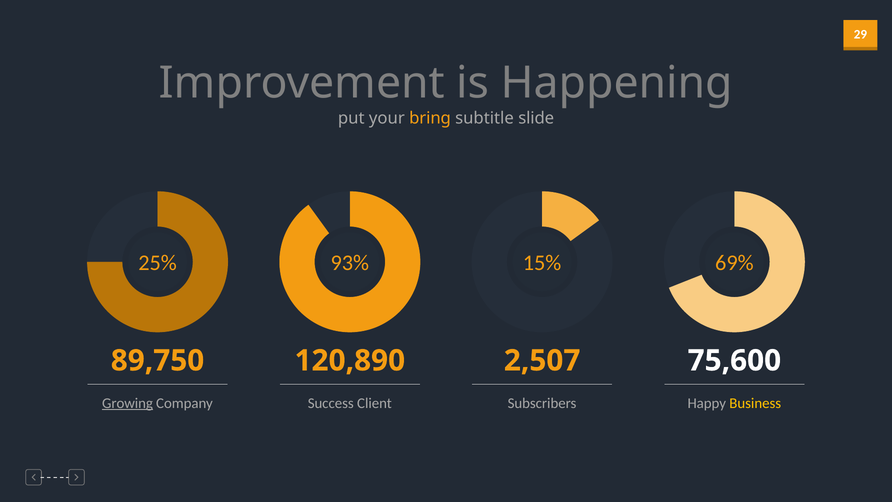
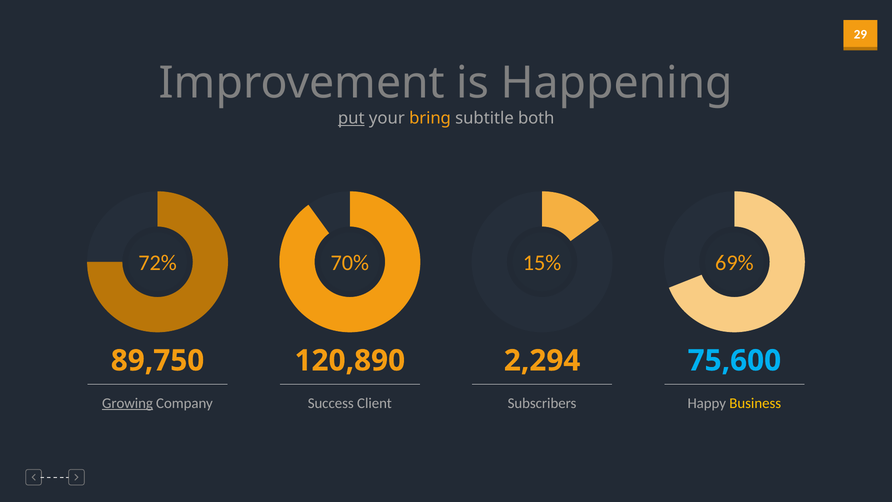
put underline: none -> present (351, 118)
slide: slide -> both (536, 118)
25%: 25% -> 72% (157, 263)
93%: 93% -> 70% (350, 263)
2,507: 2,507 -> 2,294 (542, 360)
75,600 colour: white -> light blue (734, 360)
